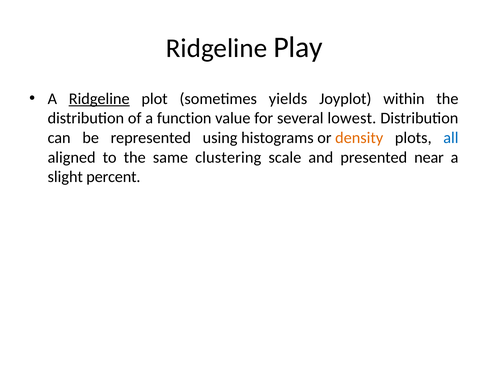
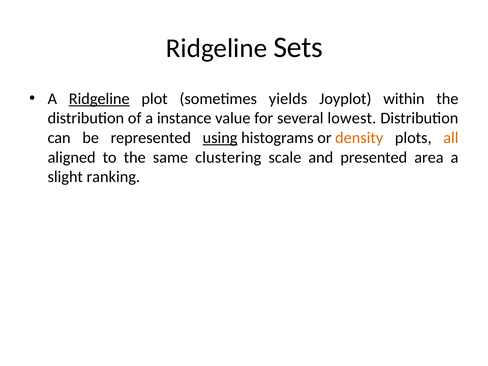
Play: Play -> Sets (298, 47)
function: function -> instance (184, 118)
using underline: none -> present (220, 138)
all colour: blue -> orange (451, 138)
near: near -> area (429, 157)
percent: percent -> ranking (113, 177)
